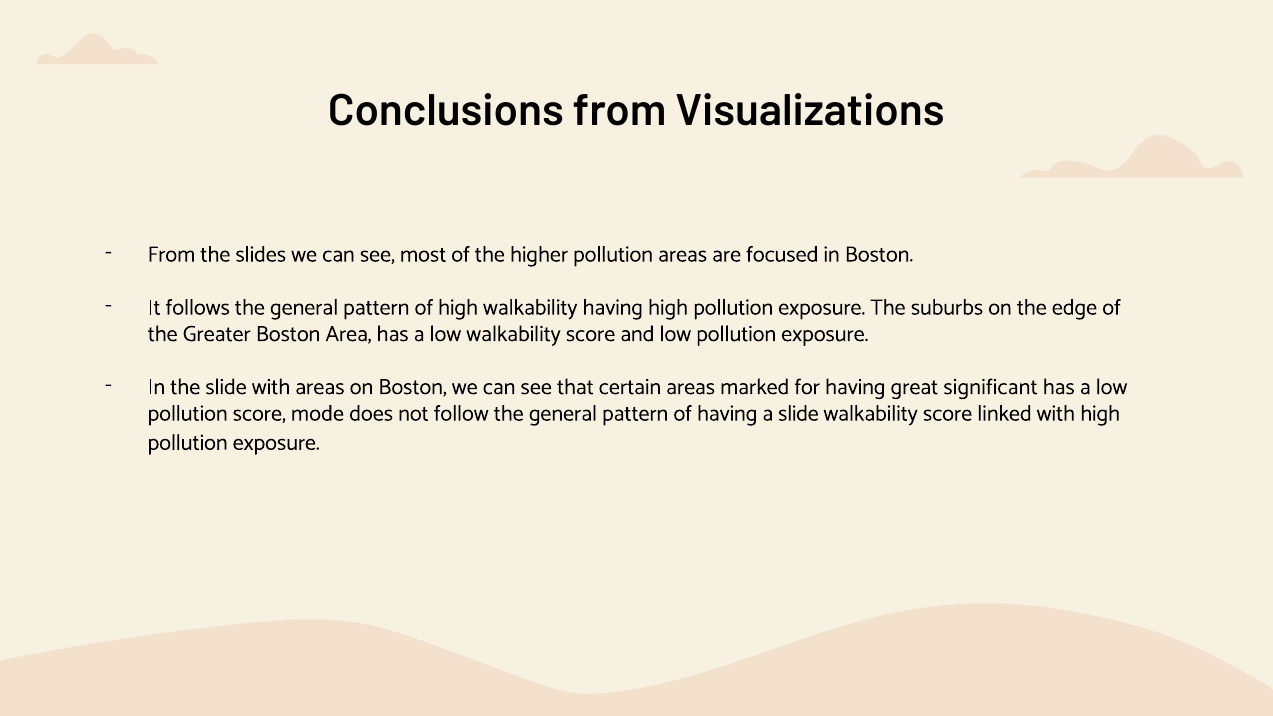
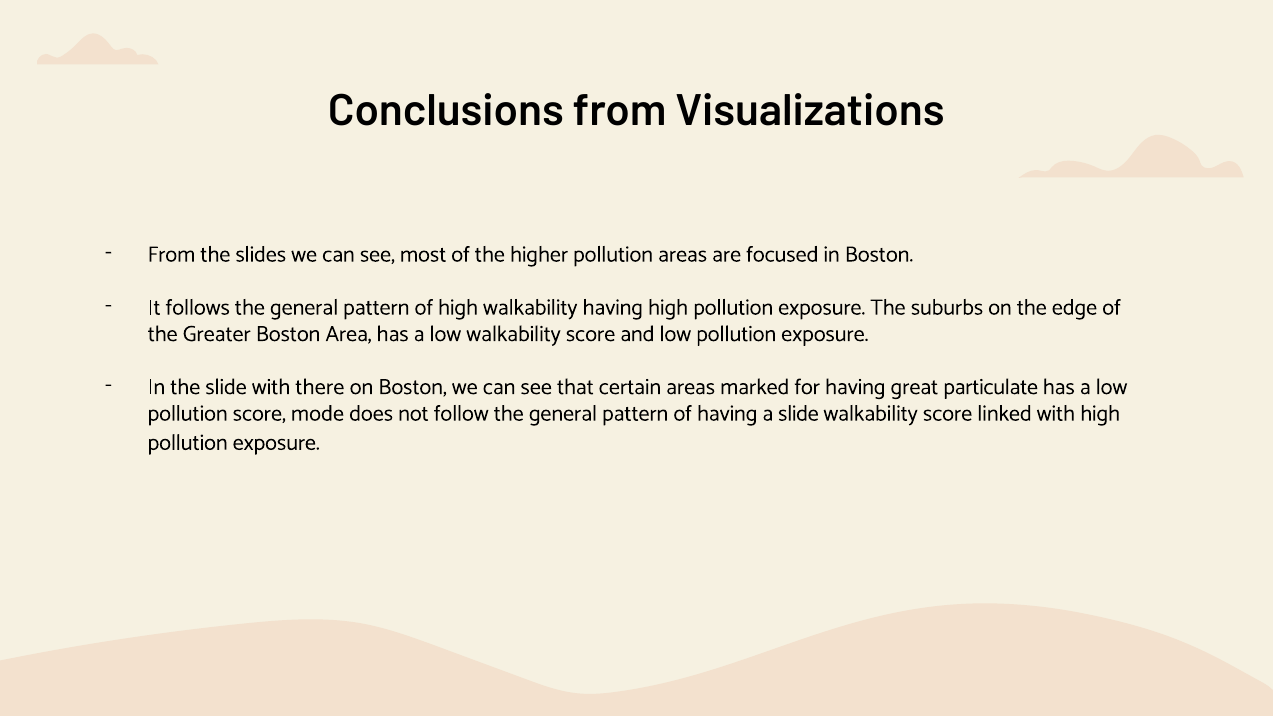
with areas: areas -> there (320, 387)
significant: significant -> particulate (991, 387)
